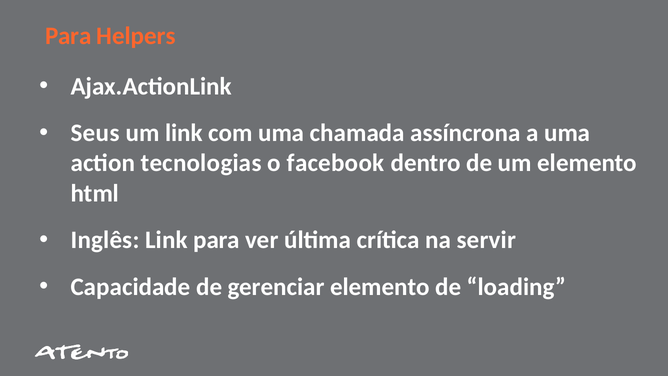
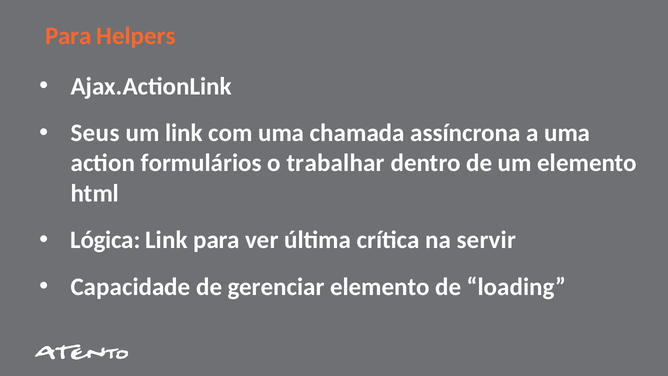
tecnologias: tecnologias -> formulários (201, 163)
facebook: facebook -> trabalhar (336, 163)
Inglês: Inglês -> Lógica (105, 240)
